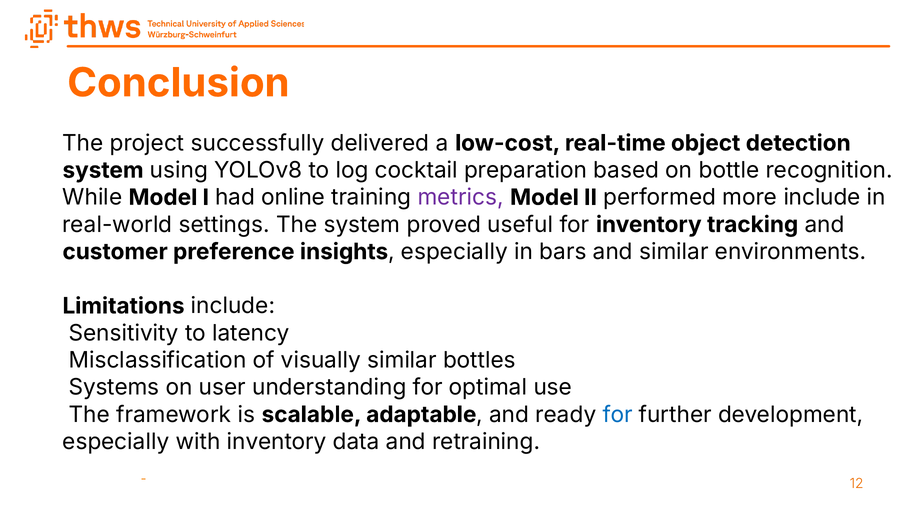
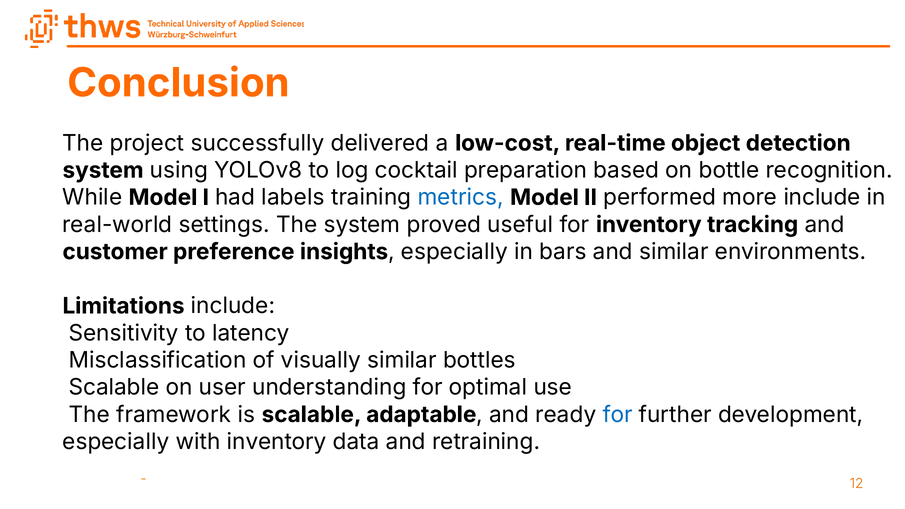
online: online -> labels (293, 197)
metrics colour: purple -> blue (461, 197)
Systems: Systems -> Scalable (114, 387)
